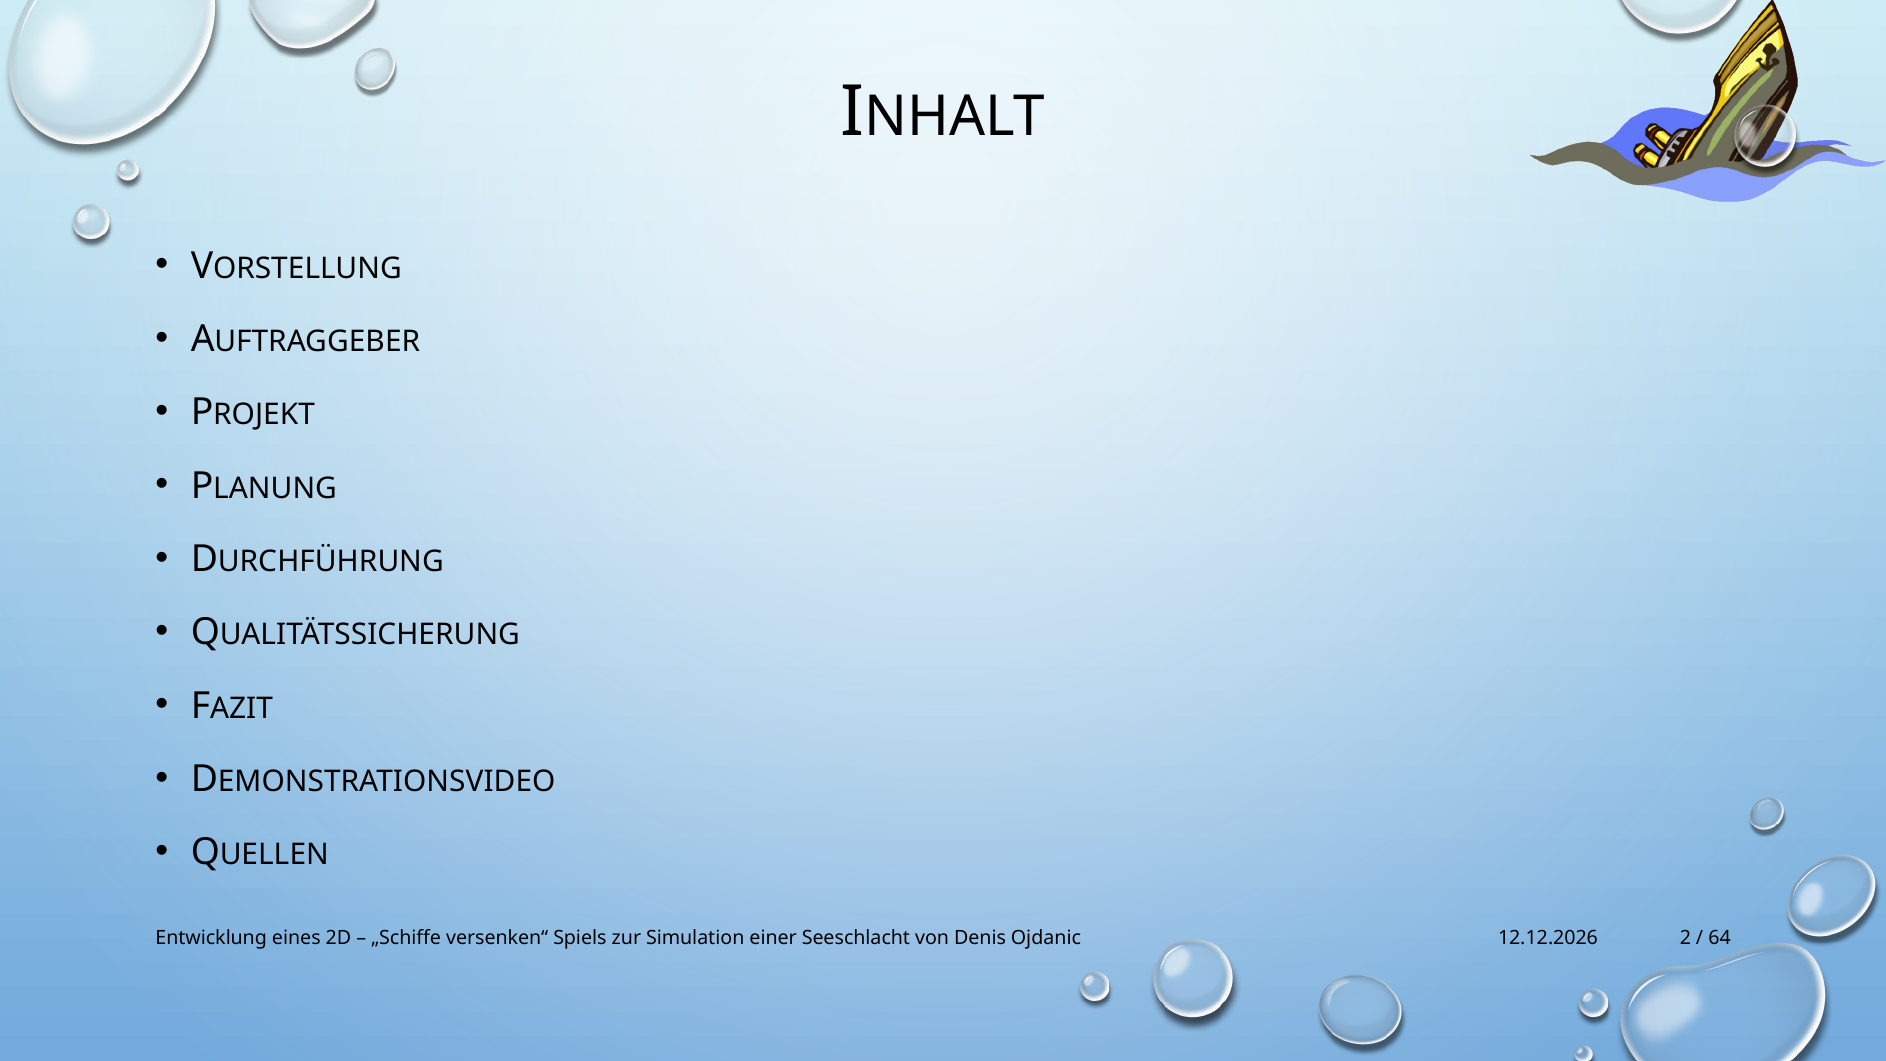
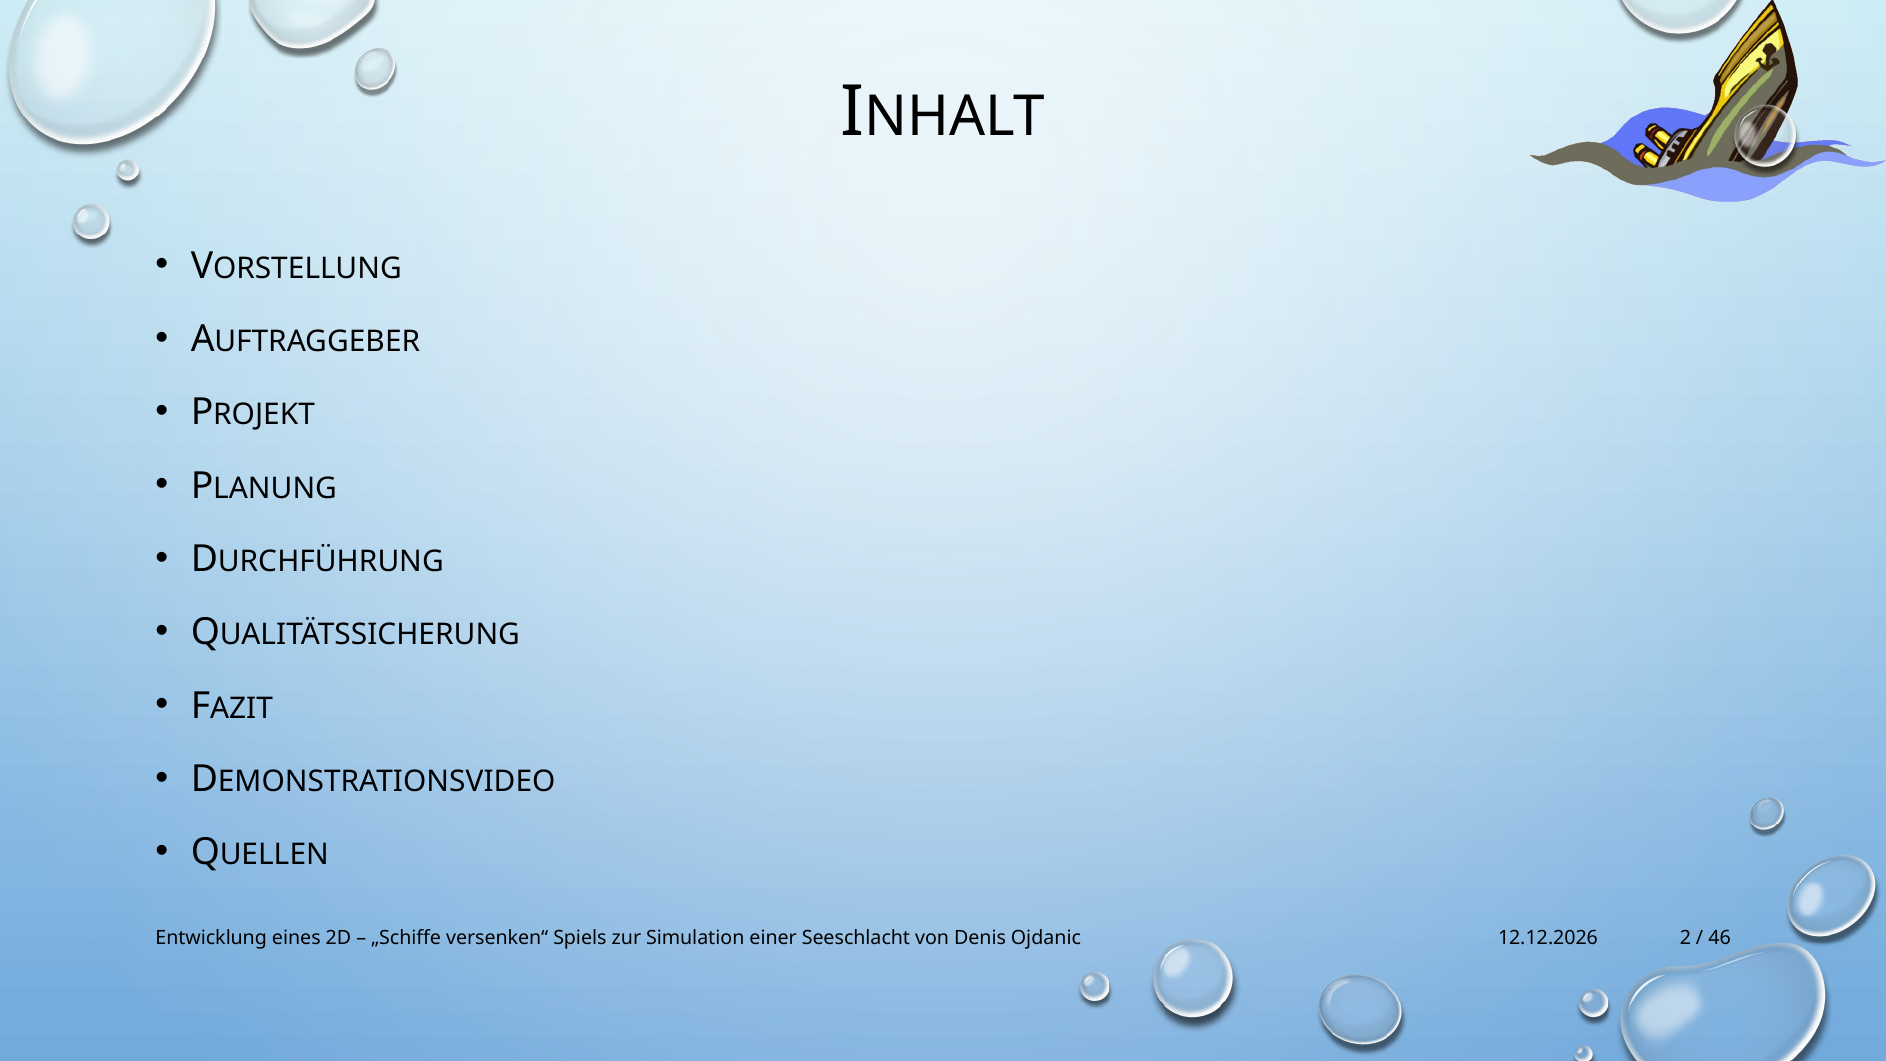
64: 64 -> 46 (1720, 938)
